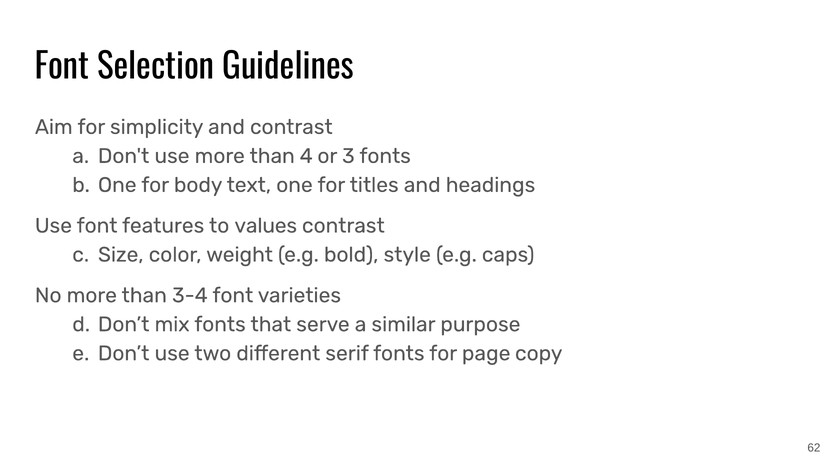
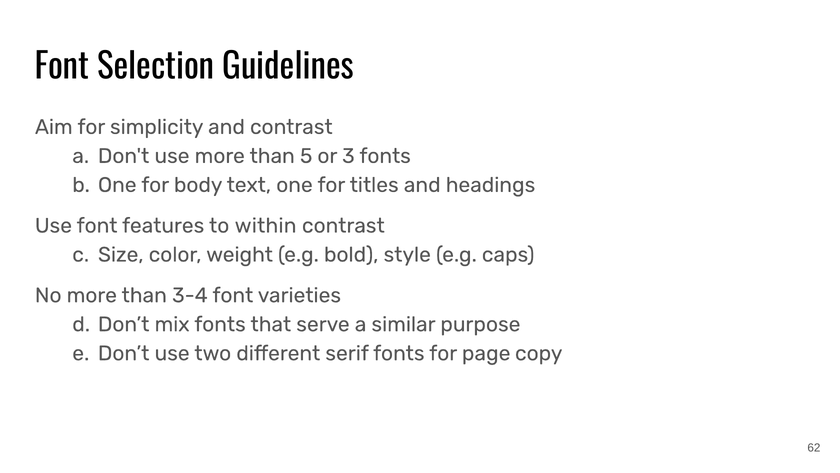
4: 4 -> 5 (306, 156)
values: values -> within (266, 225)
